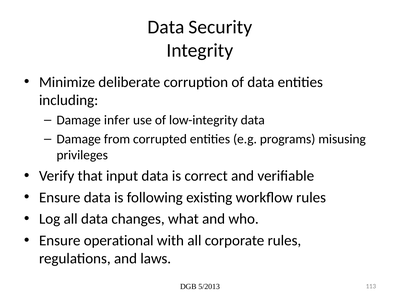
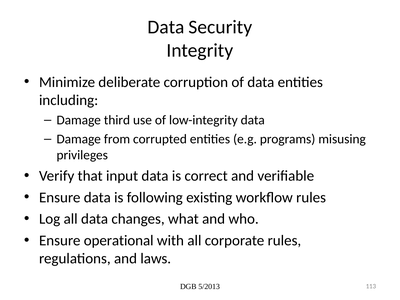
infer: infer -> third (117, 120)
